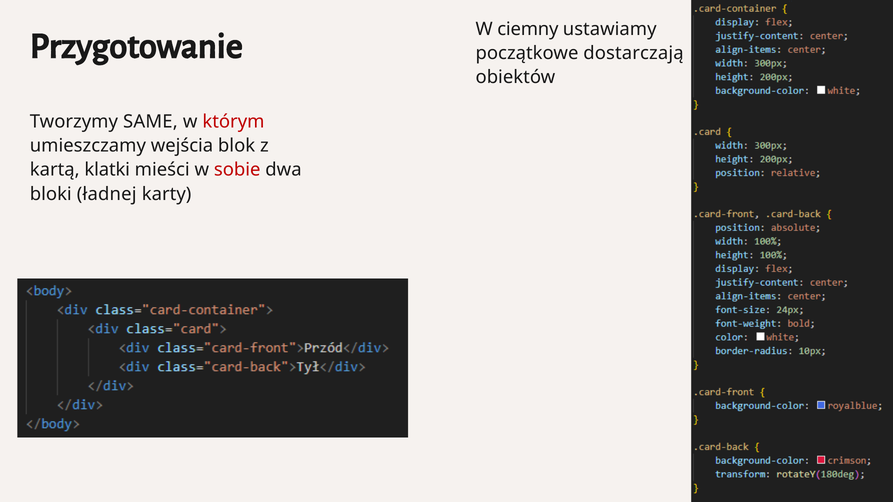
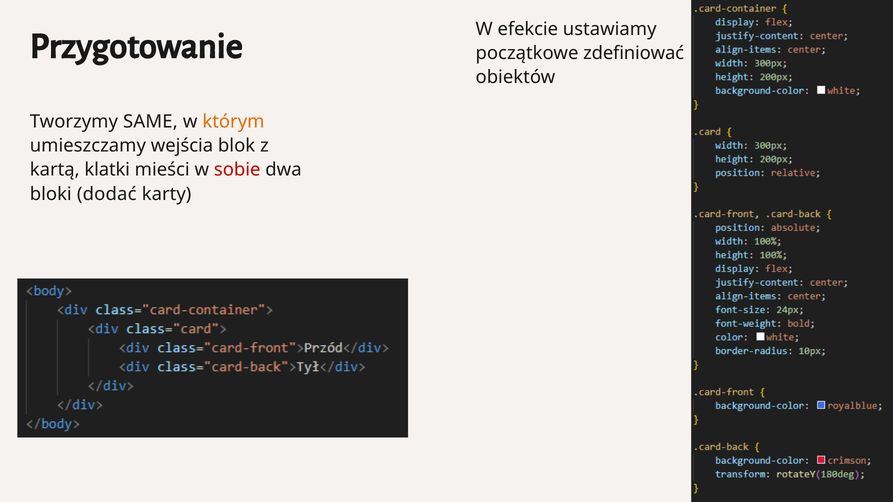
ciemny: ciemny -> efekcie (528, 29)
dostarczają: dostarczają -> zdefiniować (634, 53)
którym colour: red -> orange (233, 122)
ładnej: ładnej -> dodać (107, 194)
